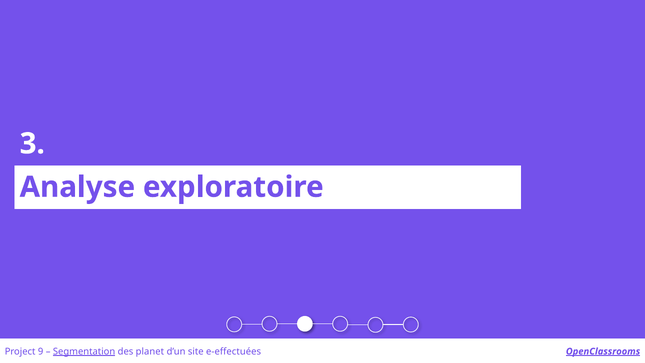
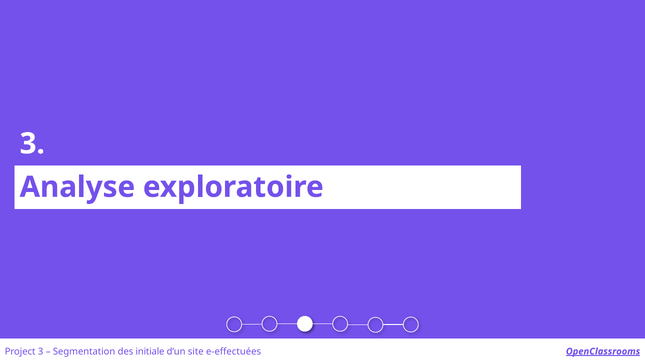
Project 9: 9 -> 3 (41, 351)
Segmentation underline: present -> none (84, 351)
planet: planet -> initiale (150, 351)
